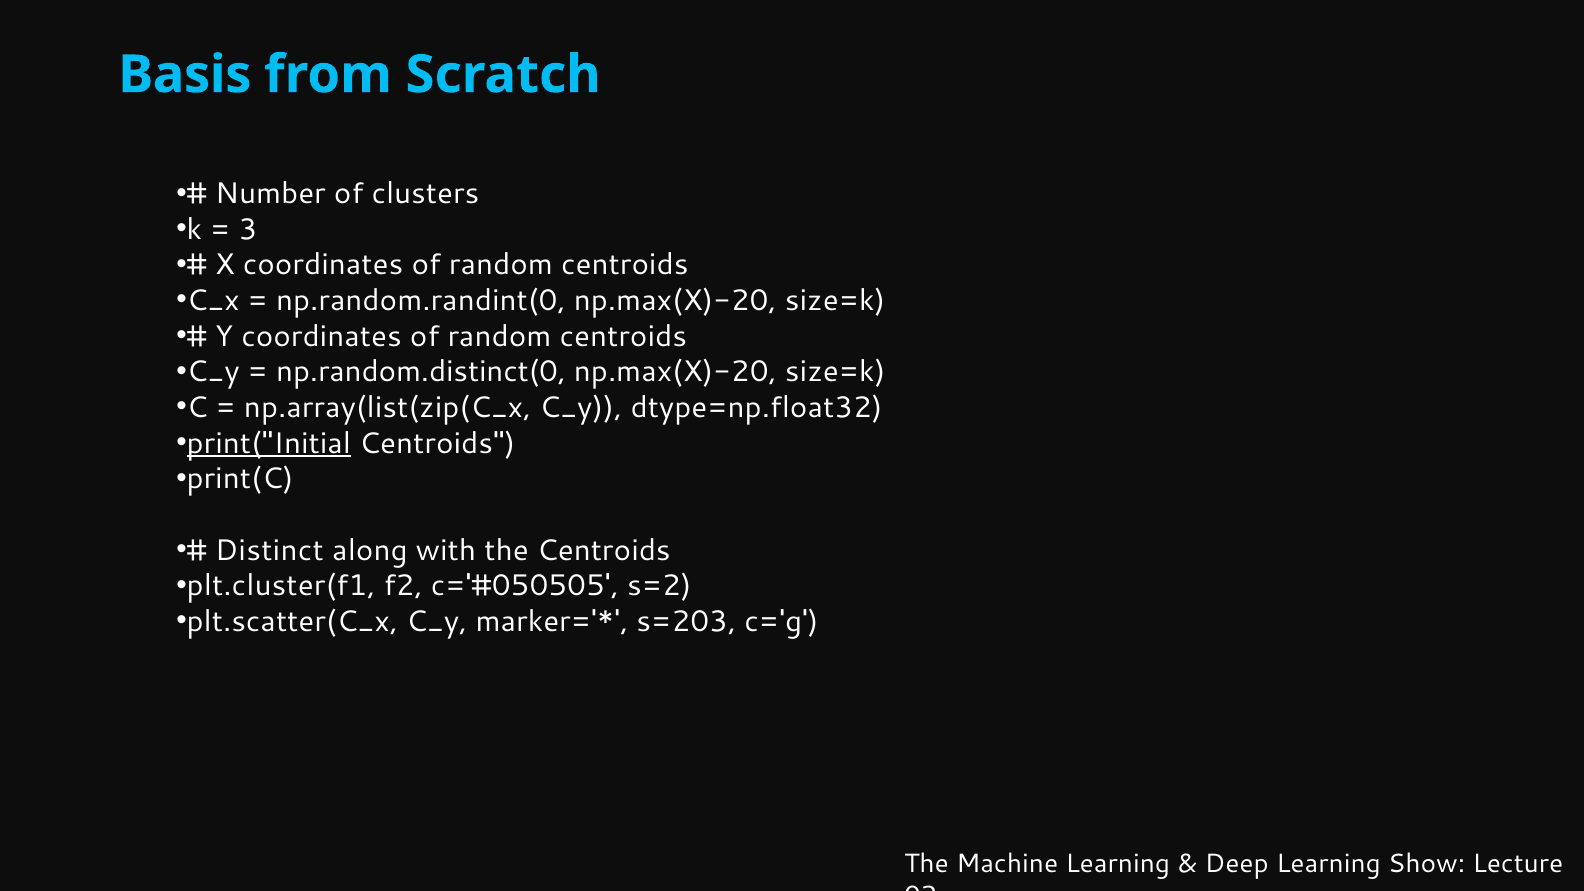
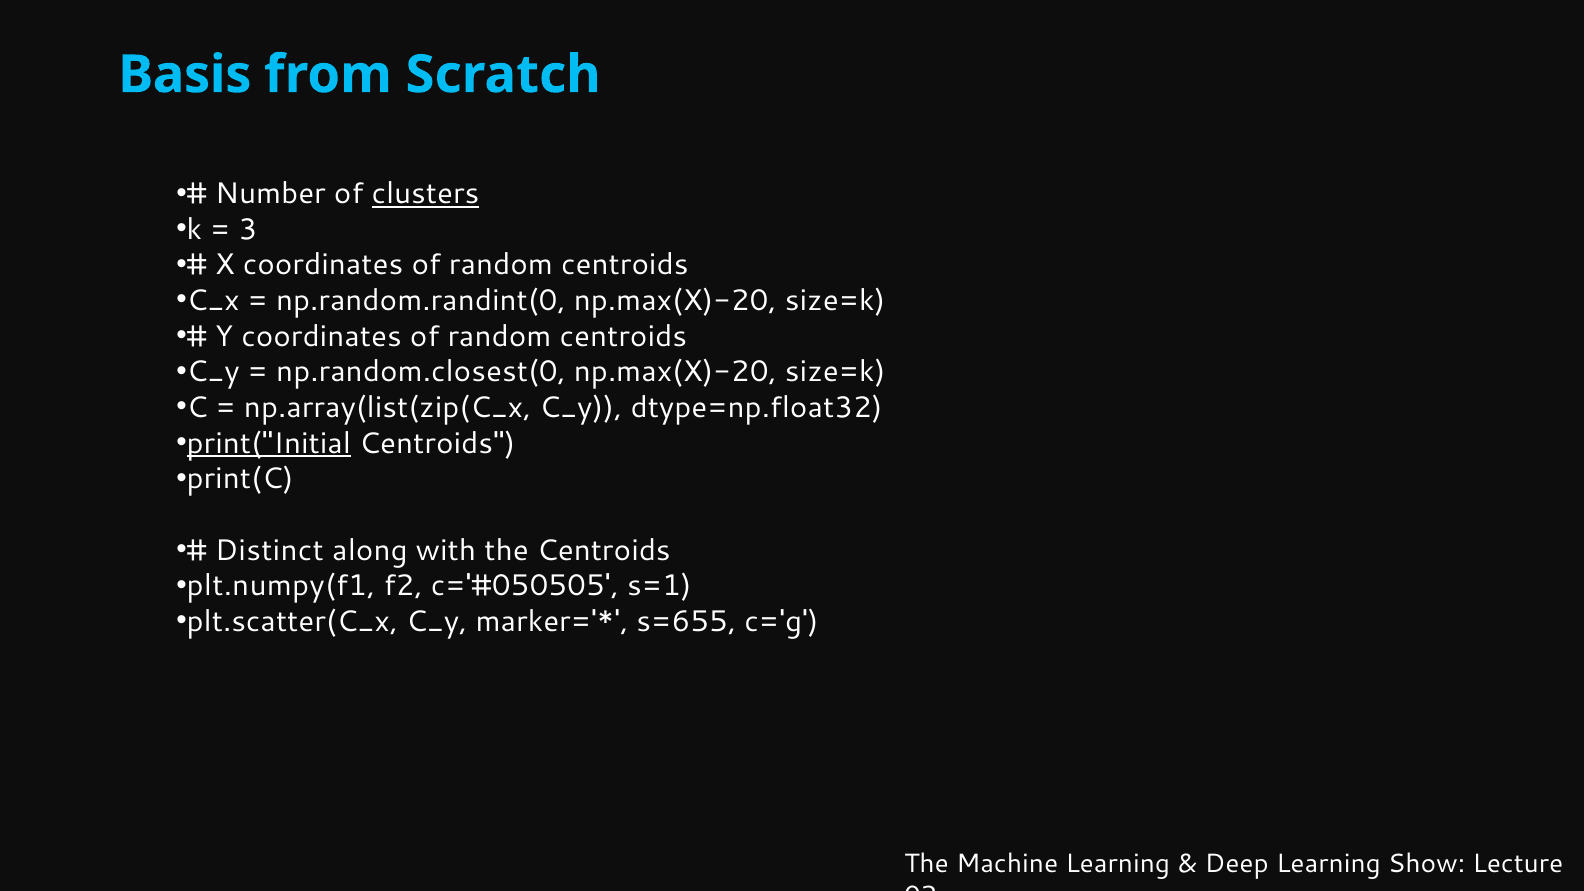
clusters underline: none -> present (425, 194)
np.random.distinct(0: np.random.distinct(0 -> np.random.closest(0 (421, 372)
plt.cluster(f1: plt.cluster(f1 -> plt.numpy(f1 (281, 586)
s=2: s=2 -> s=1 (659, 586)
s=203: s=203 -> s=655 (686, 622)
